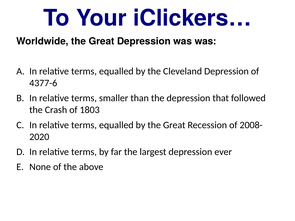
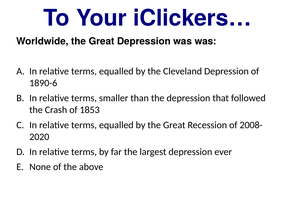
4377-6: 4377-6 -> 1890-6 (43, 83)
1803: 1803 -> 1853 (90, 110)
